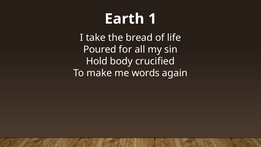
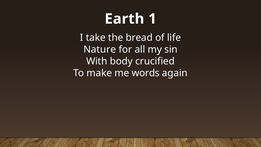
Poured: Poured -> Nature (100, 49)
Hold: Hold -> With (97, 61)
